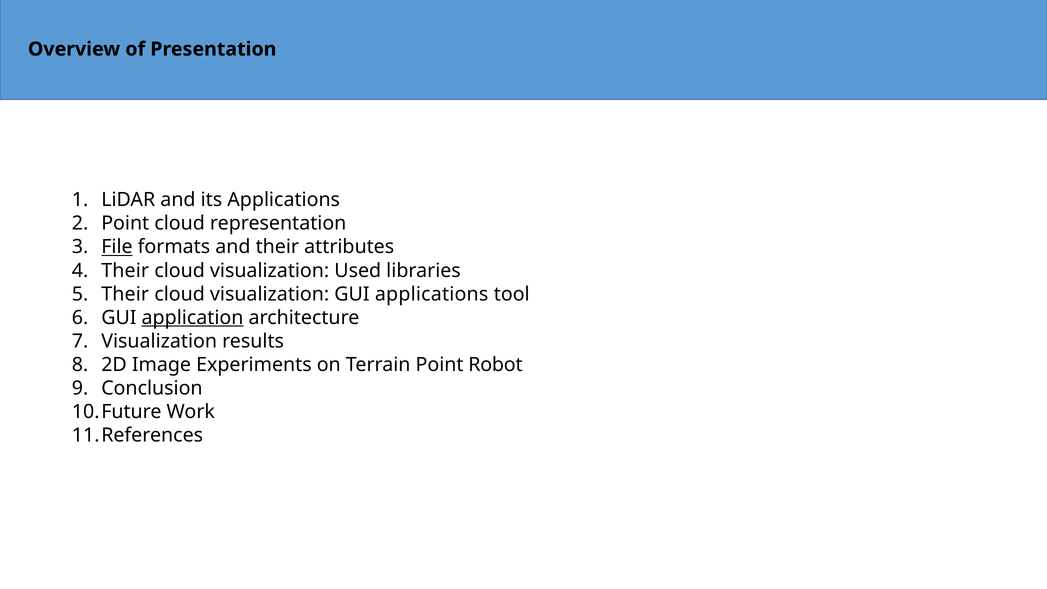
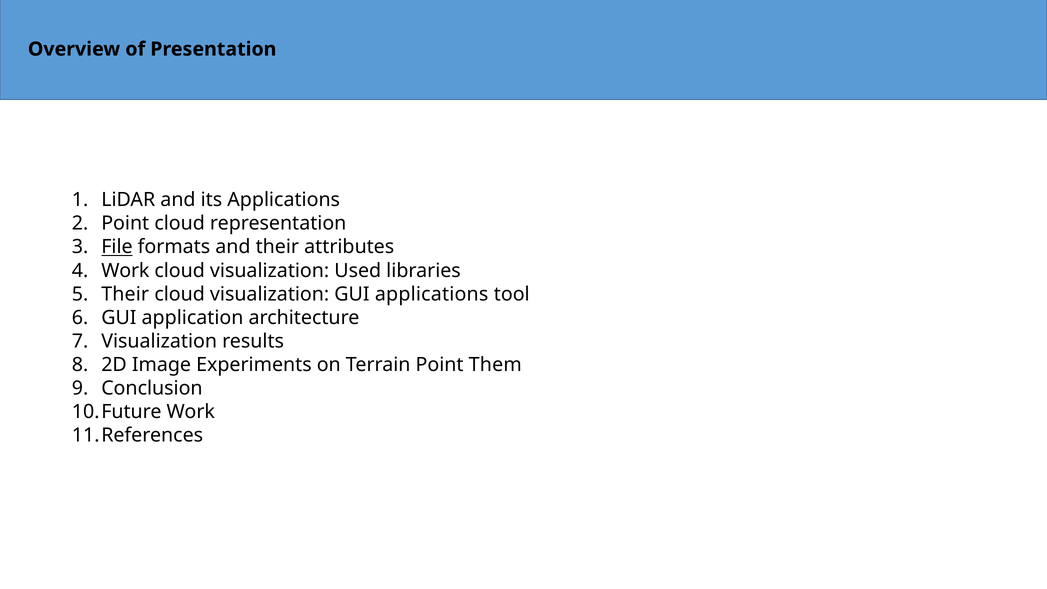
Their: Their -> Work (125, 270)
application underline: present -> none (193, 318)
Robot: Robot -> Them (495, 365)
